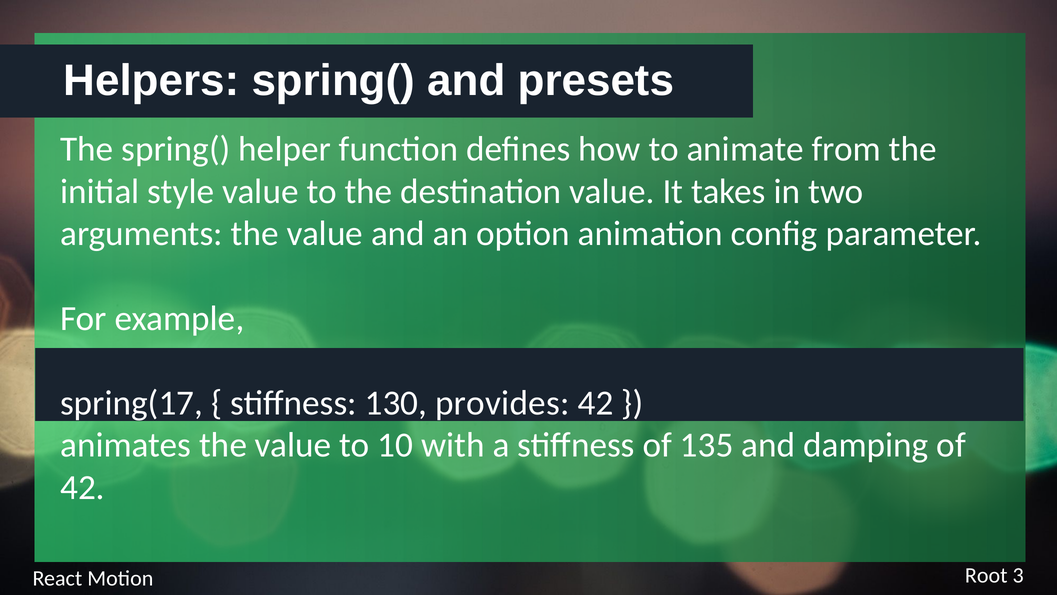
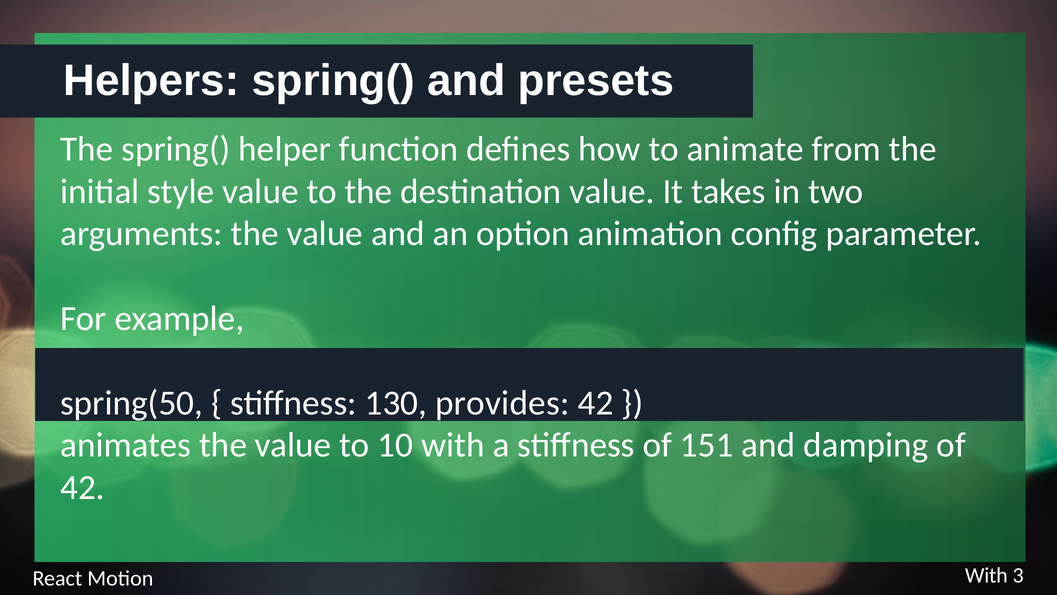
spring(17: spring(17 -> spring(50 (132, 403)
135: 135 -> 151 (707, 445)
Root: Root -> With (986, 575)
